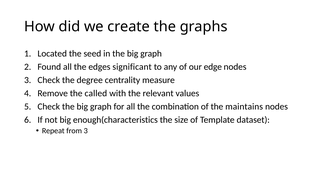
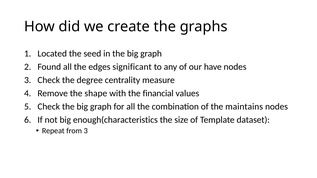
edge: edge -> have (213, 67)
called: called -> shape (96, 93)
relevant: relevant -> financial (158, 93)
